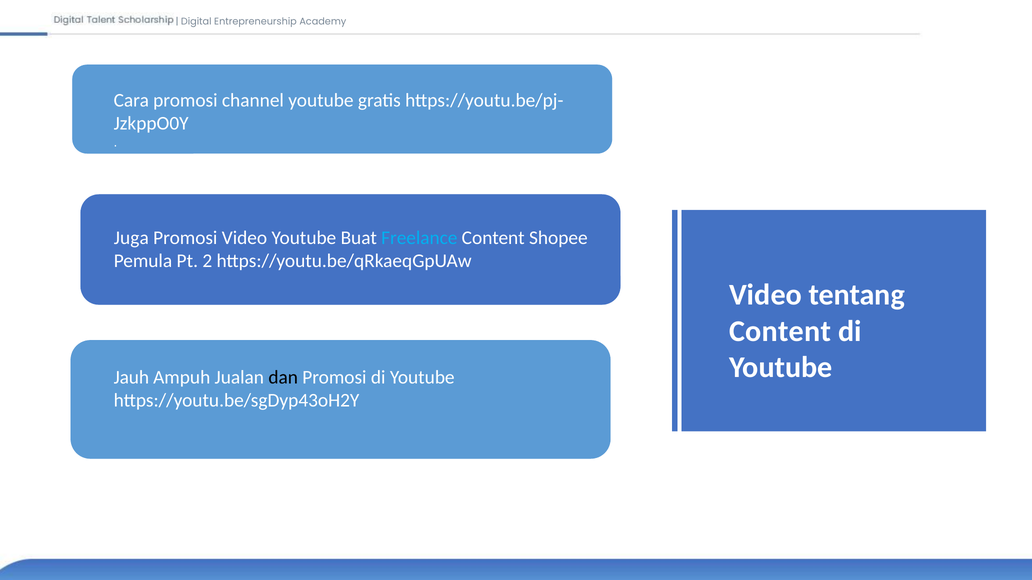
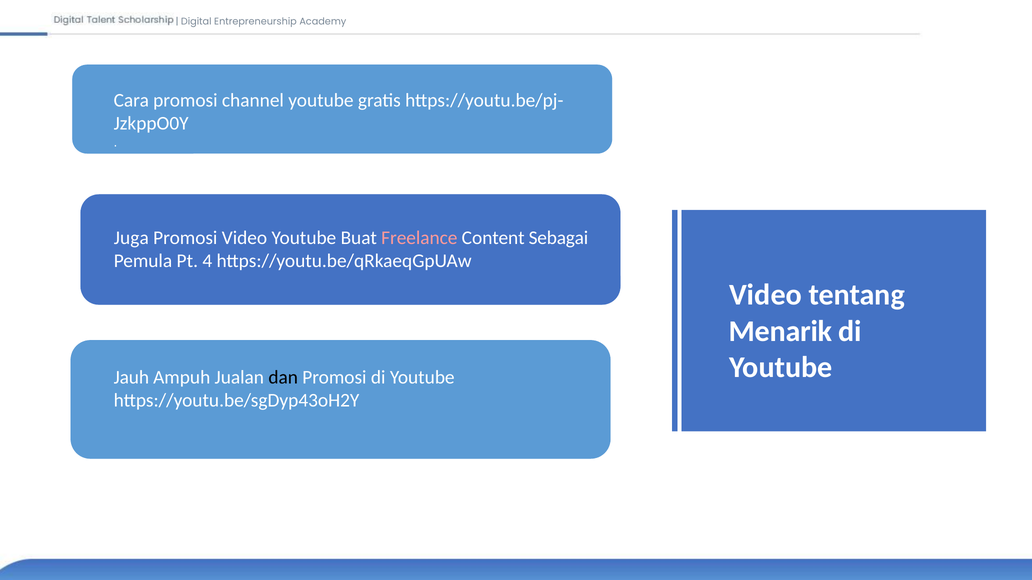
Freelance colour: light blue -> pink (419, 238)
Shopee: Shopee -> Sebagai (558, 238)
2: 2 -> 4 (207, 261)
Content: Content -> Menarik (781, 331)
